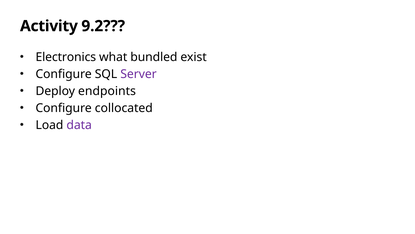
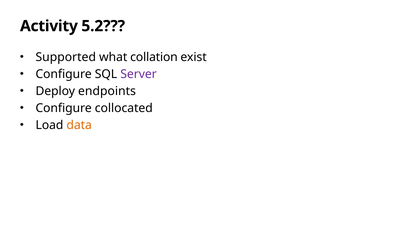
9.2: 9.2 -> 5.2 (103, 26)
Electronics: Electronics -> Supported (66, 57)
bundled: bundled -> collation (154, 57)
data colour: purple -> orange (79, 125)
